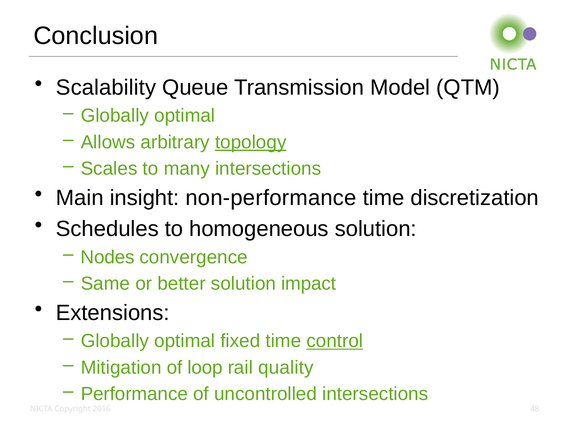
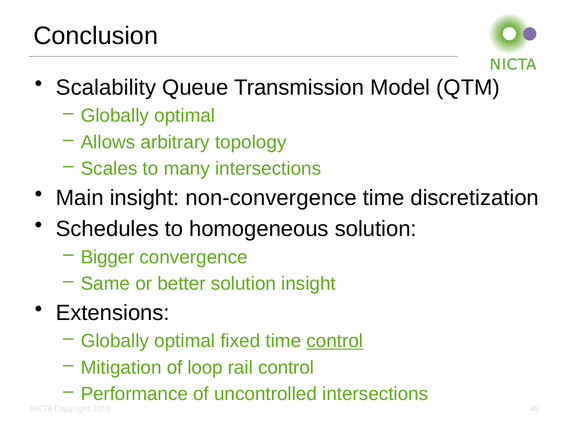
topology underline: present -> none (251, 142)
non-performance: non-performance -> non-convergence (271, 198)
Nodes: Nodes -> Bigger (108, 257)
solution impact: impact -> insight (309, 283)
rail quality: quality -> control (286, 367)
